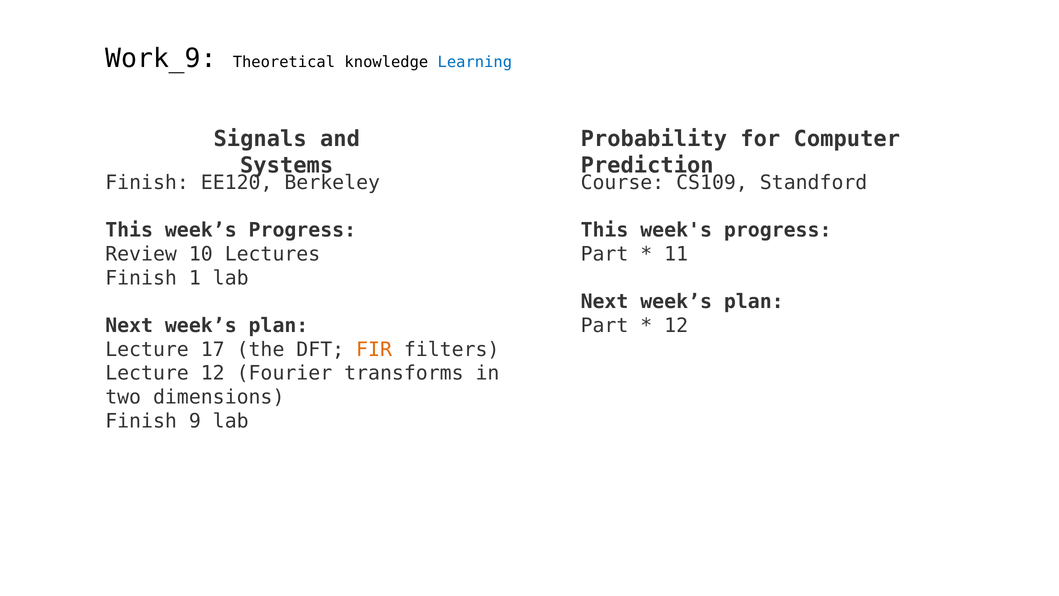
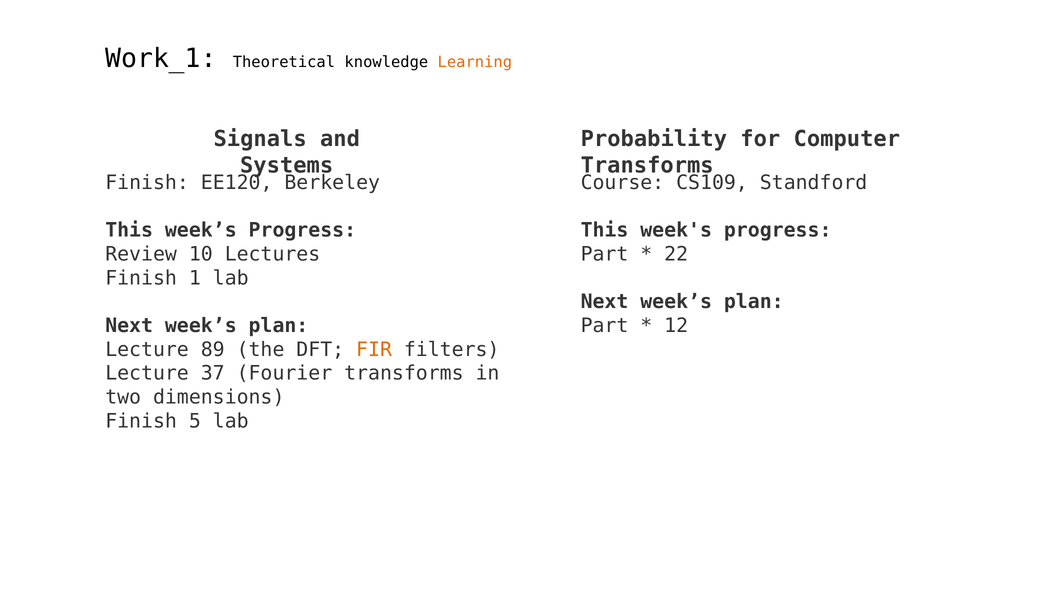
Work_9: Work_9 -> Work_1 (161, 58)
Learning colour: blue -> orange (475, 62)
Prediction: Prediction -> Transforms (647, 165)
11: 11 -> 22 (676, 254)
17: 17 -> 89 (213, 349)
Lecture 12: 12 -> 37 (213, 373)
9: 9 -> 5 (195, 421)
